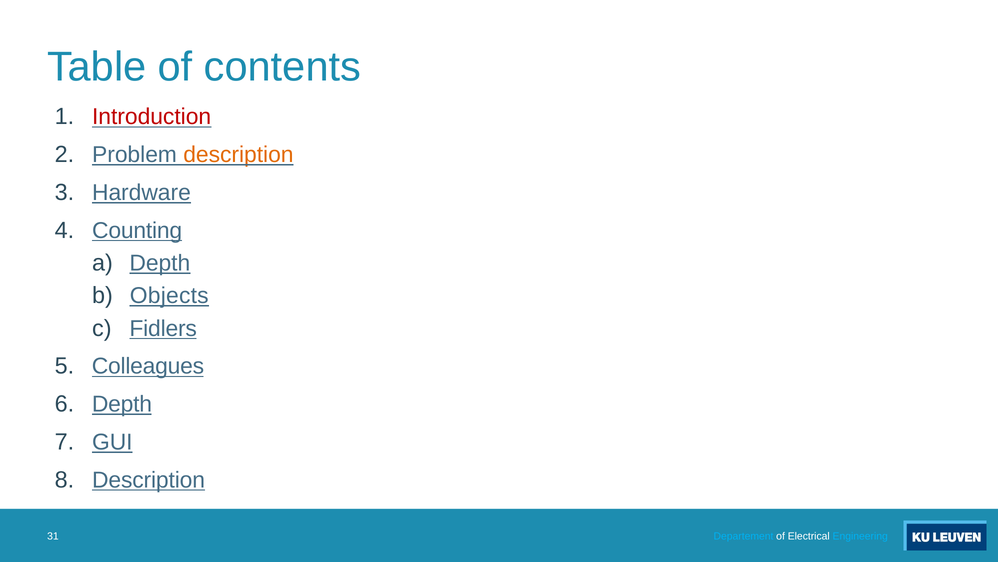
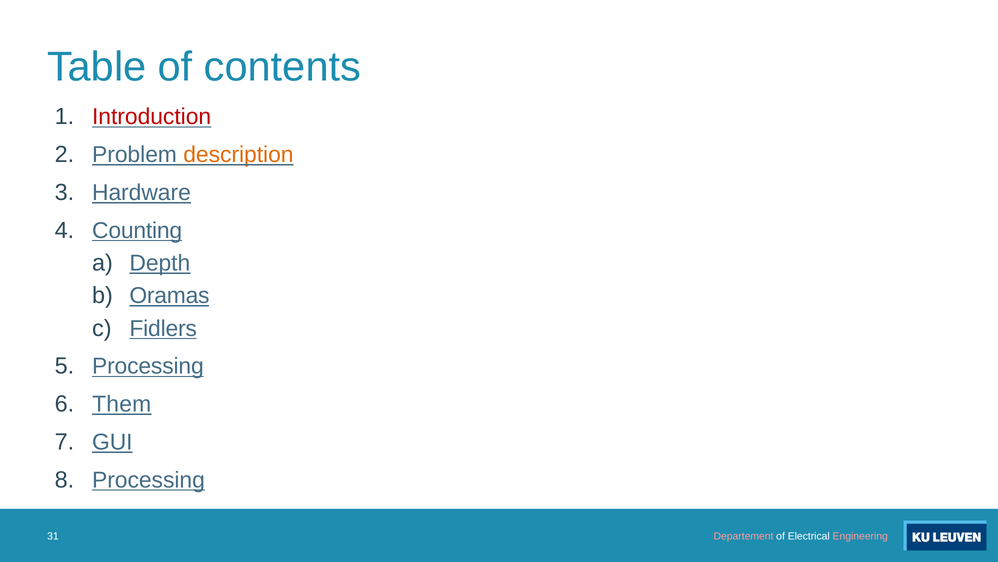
Objects: Objects -> Oramas (169, 295)
Colleagues: Colleagues -> Processing (148, 366)
Depth: Depth -> Them (122, 404)
Description: Description -> Processing (148, 479)
Departement colour: light blue -> pink (744, 536)
Engineering colour: light blue -> pink (860, 536)
